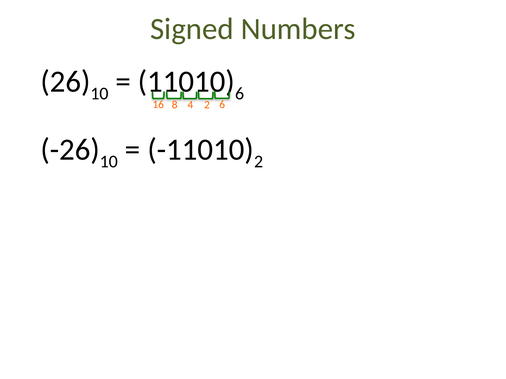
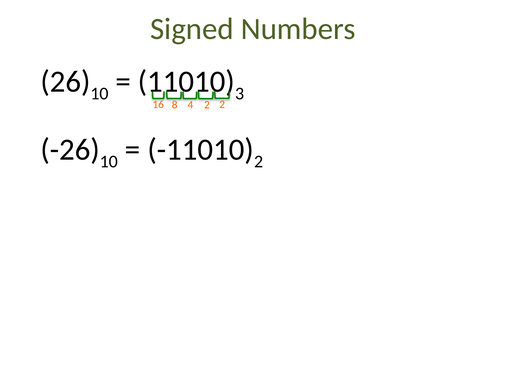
6: 6 -> 3 (240, 94)
8 6: 6 -> 2 (222, 105)
